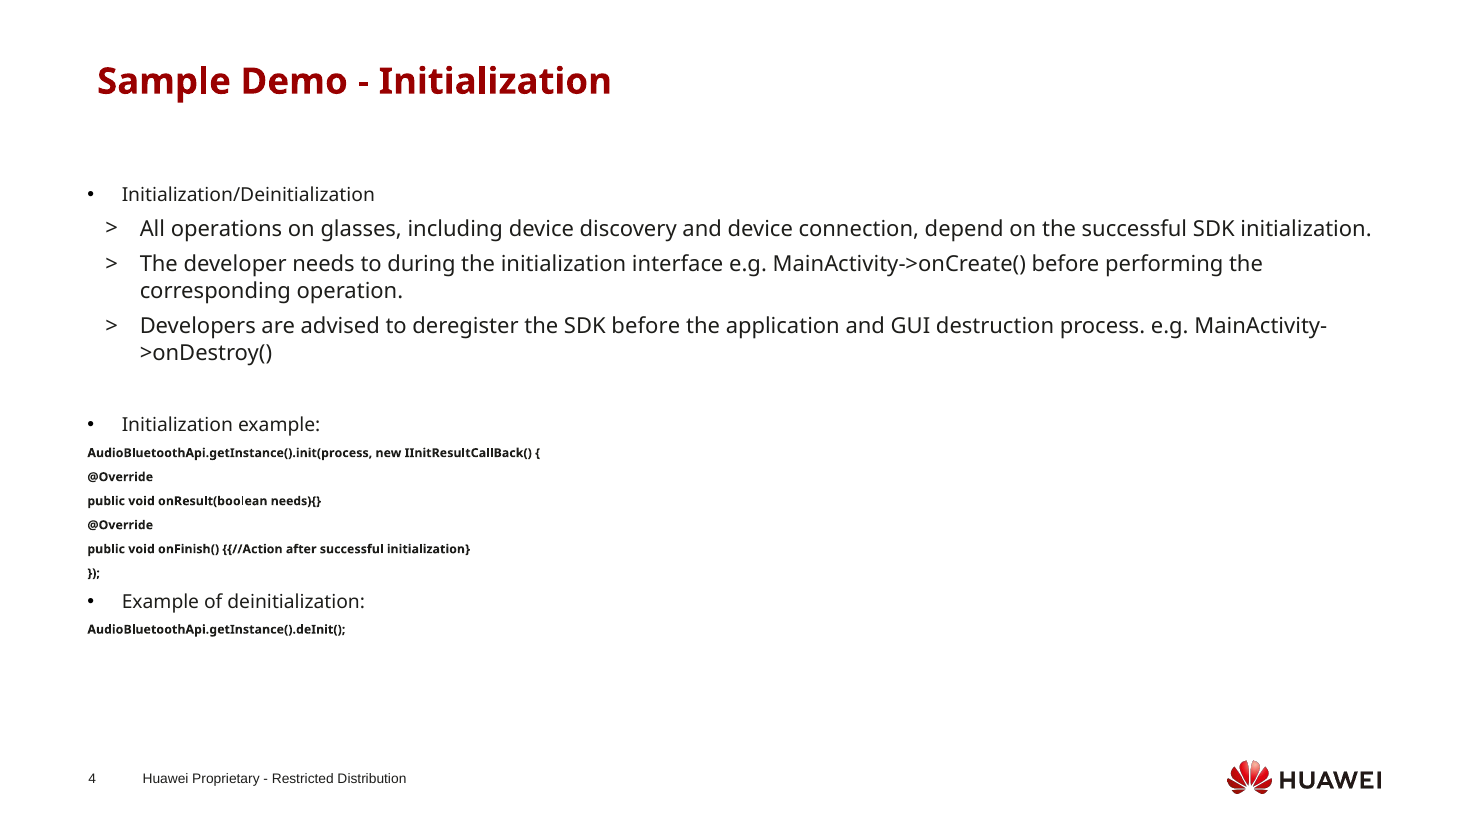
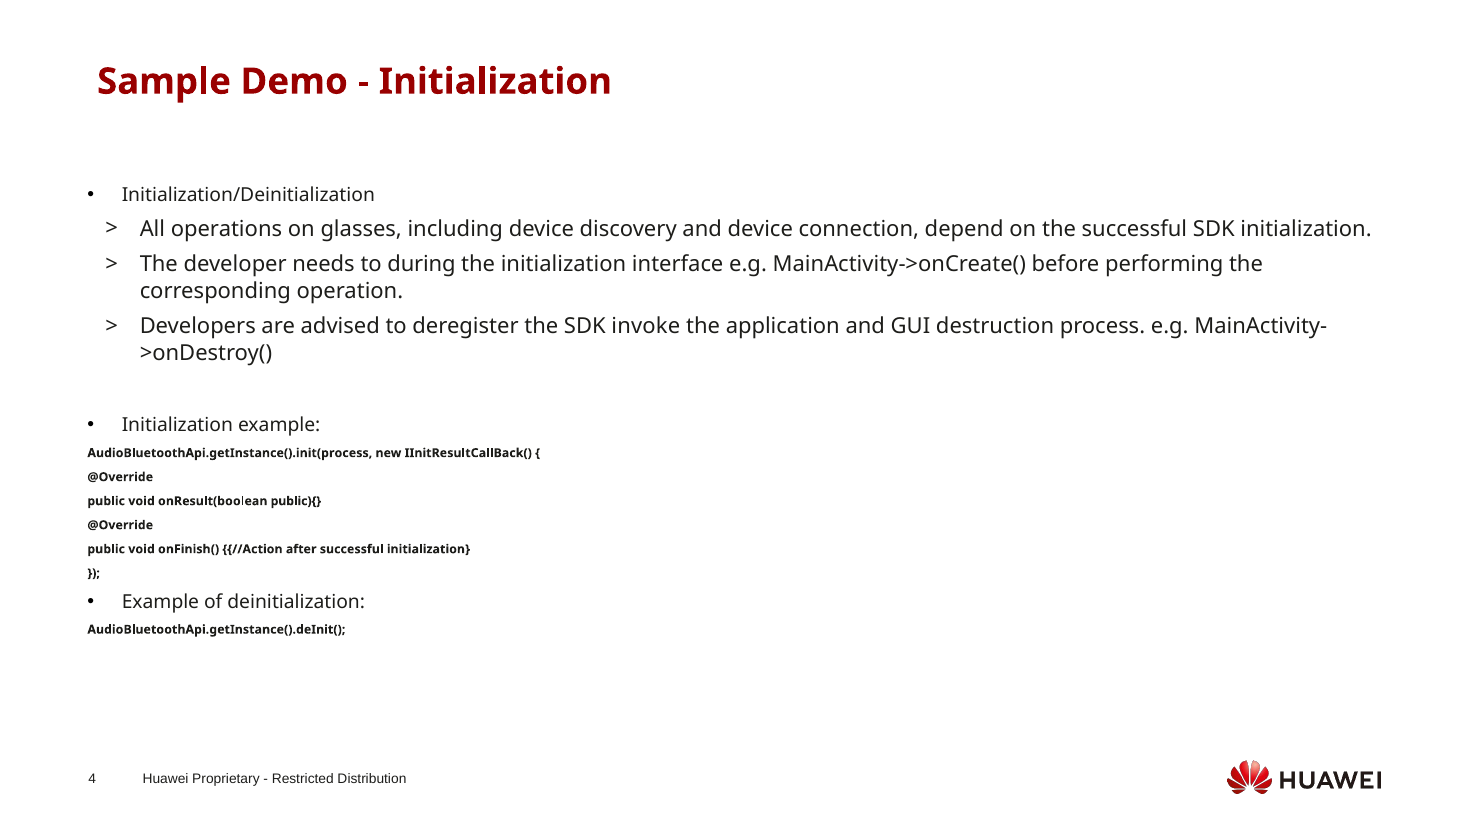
SDK before: before -> invoke (646, 327)
needs){: needs){ -> public){ (296, 501)
